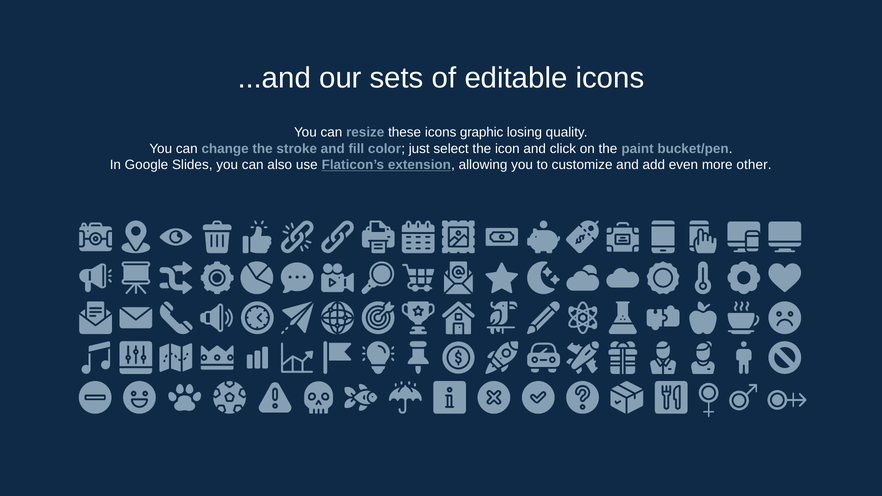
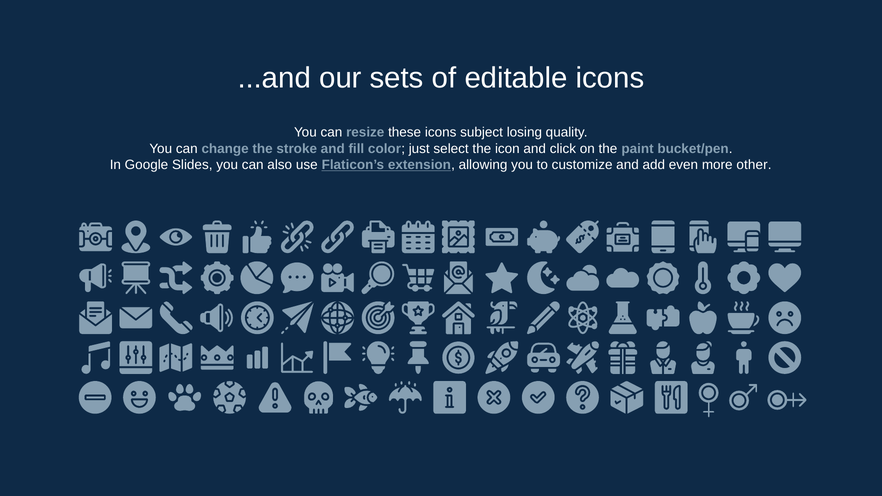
graphic: graphic -> subject (482, 132)
